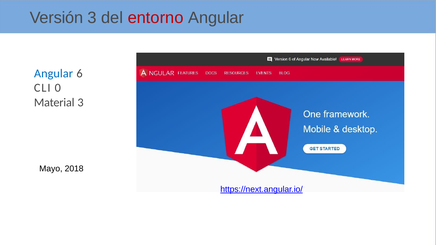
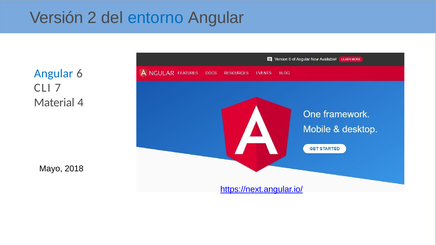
Versión 3: 3 -> 2 (92, 18)
entorno colour: red -> blue (156, 18)
0: 0 -> 7 (58, 88)
Material 3: 3 -> 4 (81, 103)
